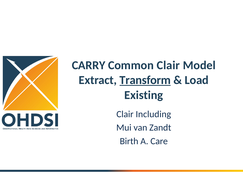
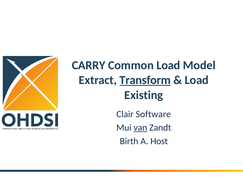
Common Clair: Clair -> Load (168, 65)
Including: Including -> Software (153, 114)
van underline: none -> present (140, 128)
Care: Care -> Host (159, 141)
